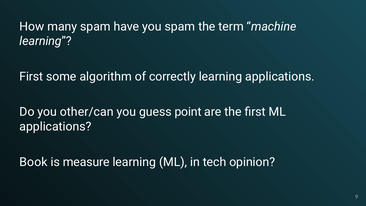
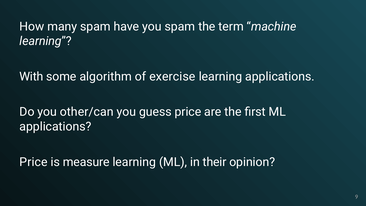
First: First -> With (31, 77)
correctly: correctly -> exercise (172, 77)
guess point: point -> price (188, 112)
Book: Book -> Price (34, 162)
tech: tech -> their (215, 162)
